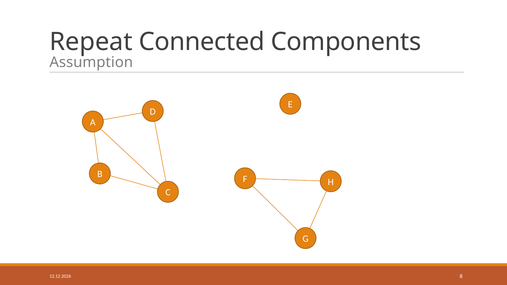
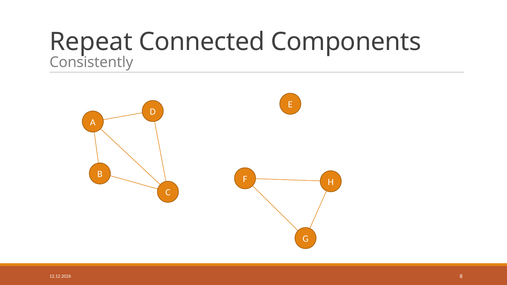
Assumption: Assumption -> Consistently (91, 62)
